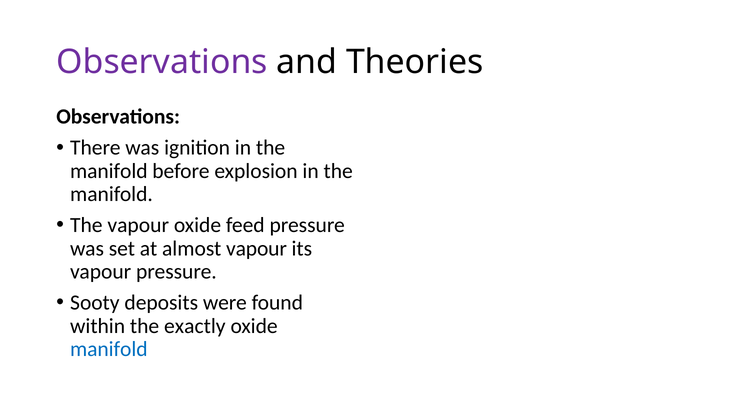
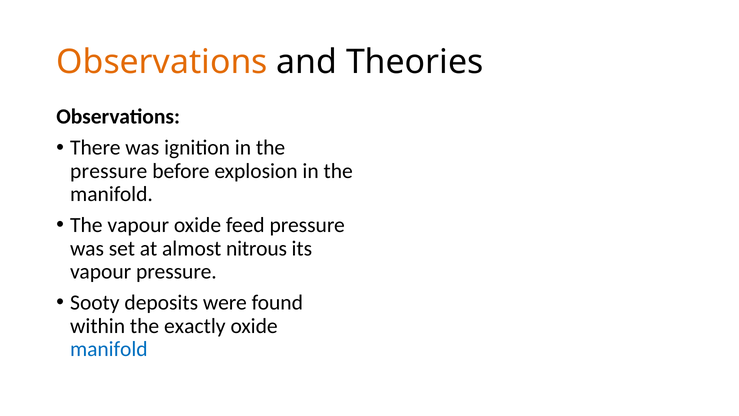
Observations colour: purple -> orange (162, 62)
manifold: manifold -> pressure (109, 171)
almost vapour: vapour -> nitrous (257, 248)
